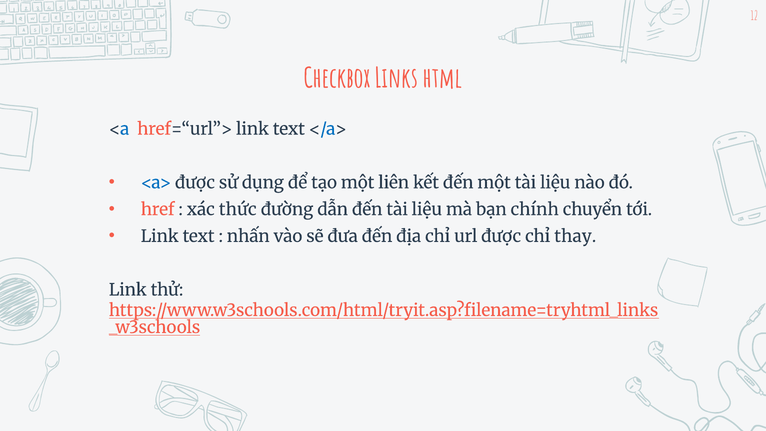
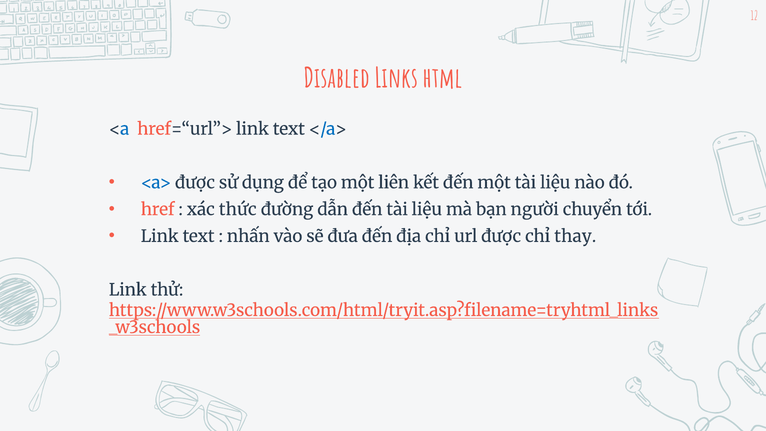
Checkbox: Checkbox -> Disabled (337, 79)
chính: chính -> người (535, 209)
